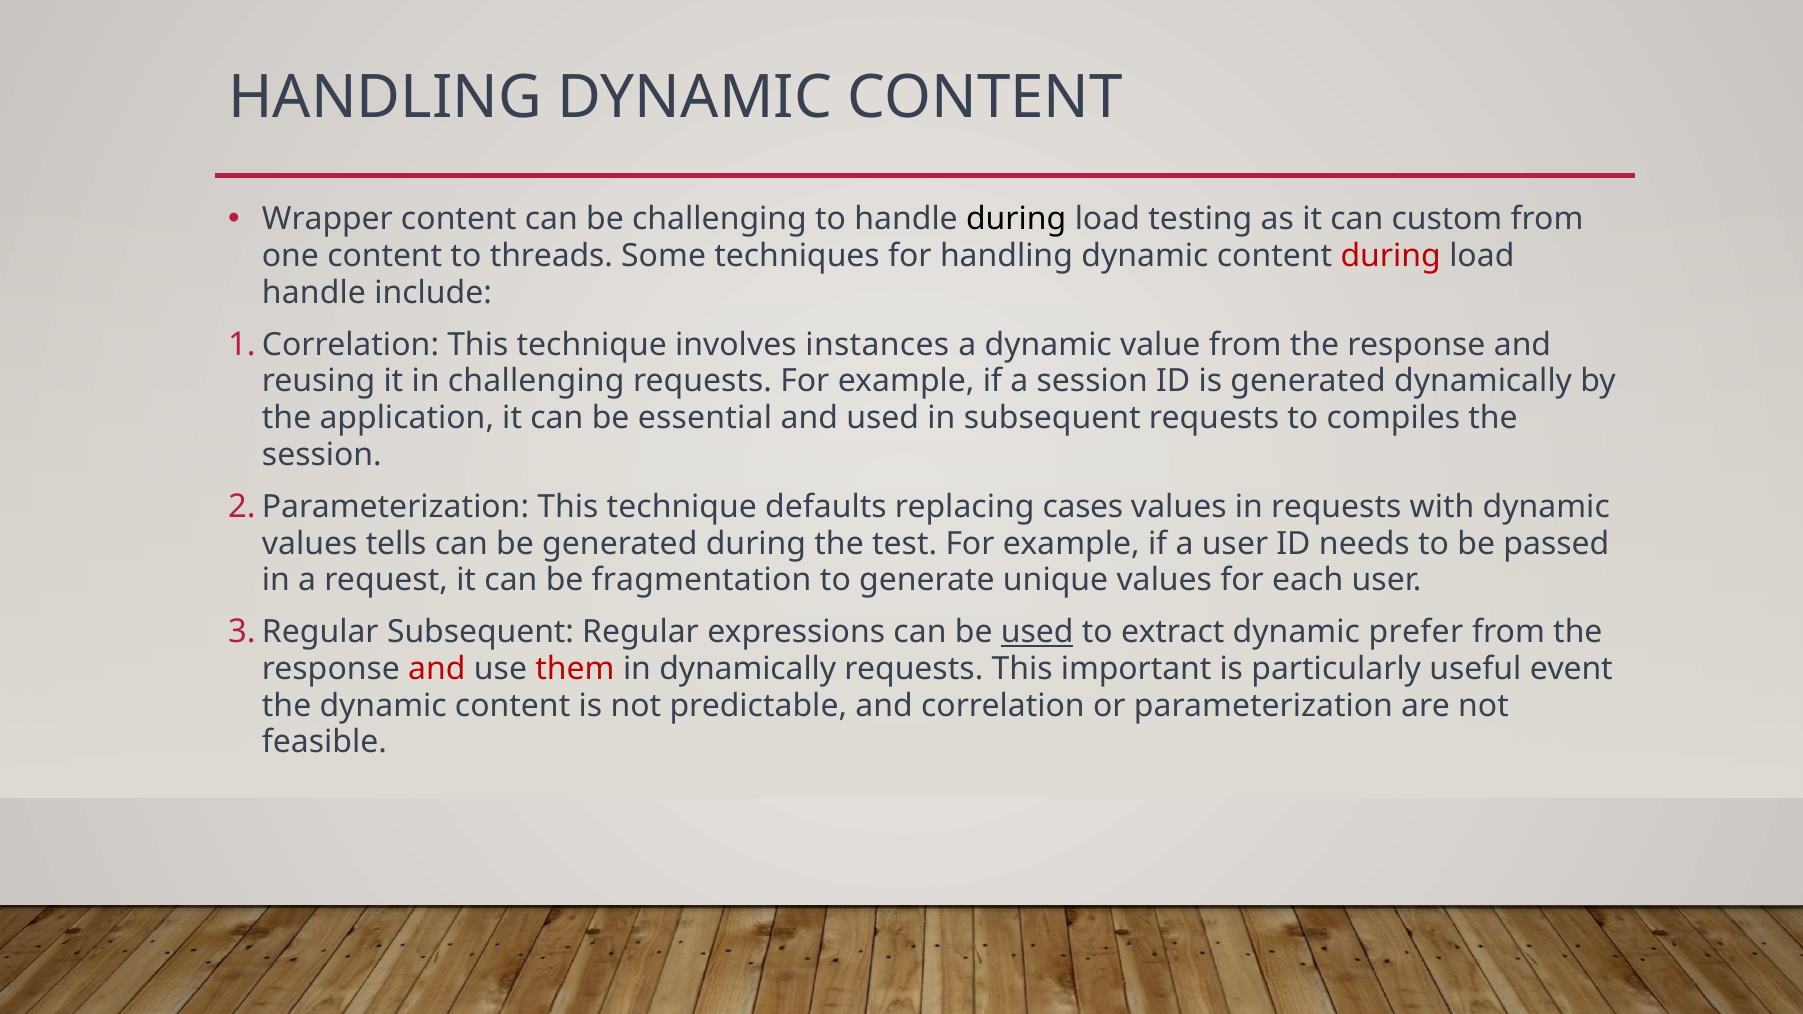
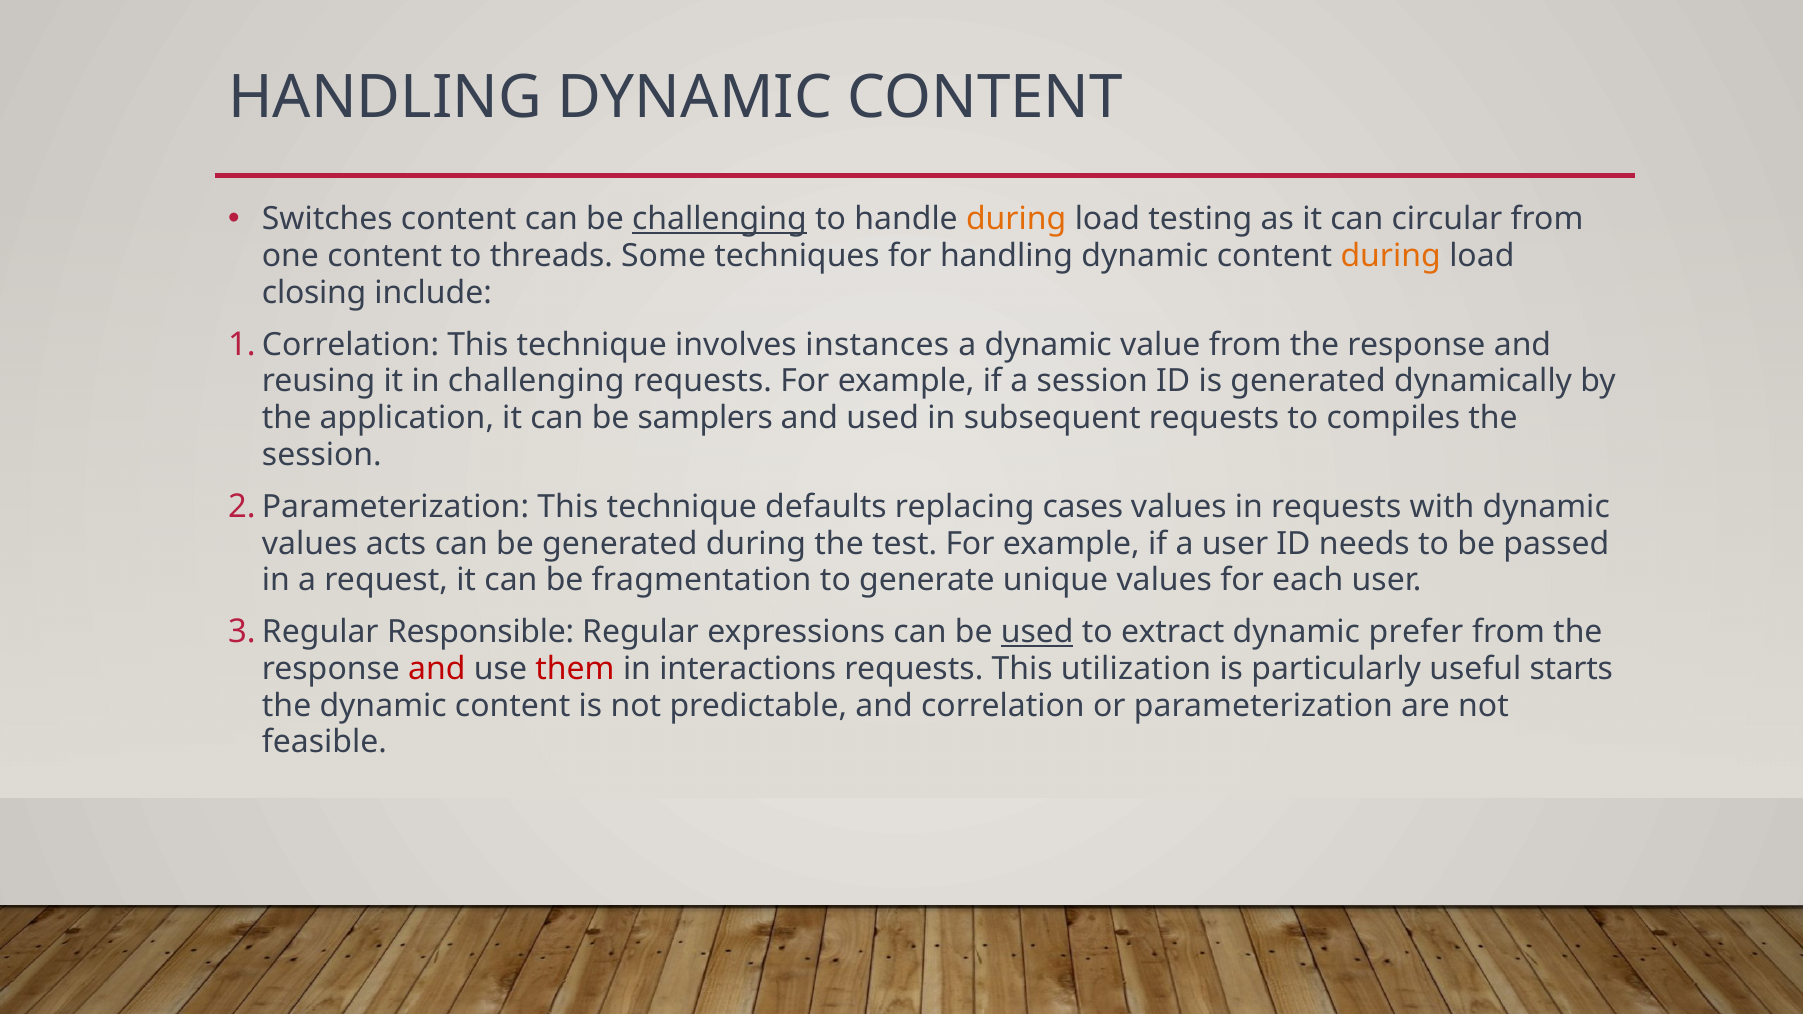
Wrapper: Wrapper -> Switches (327, 219)
challenging underline: none -> present (719, 219)
during colour: black -> orange (1016, 219)
custom: custom -> circular (1447, 219)
during colour: red -> orange (1391, 256)
handle: handle -> closing (314, 293)
essential: essential -> samplers (705, 418)
tells: tells -> acts (396, 544)
Subsequent: Subsequent -> Responsible (481, 632)
in dynamically: dynamically -> interactions (748, 669)
important: important -> utilization (1136, 669)
event: event -> starts (1571, 669)
